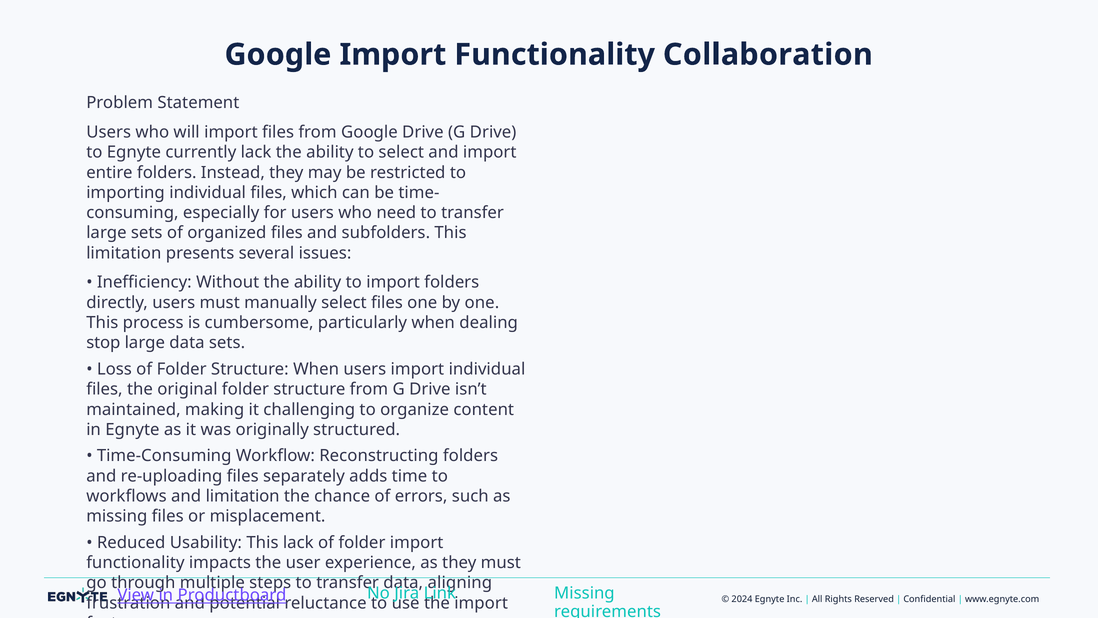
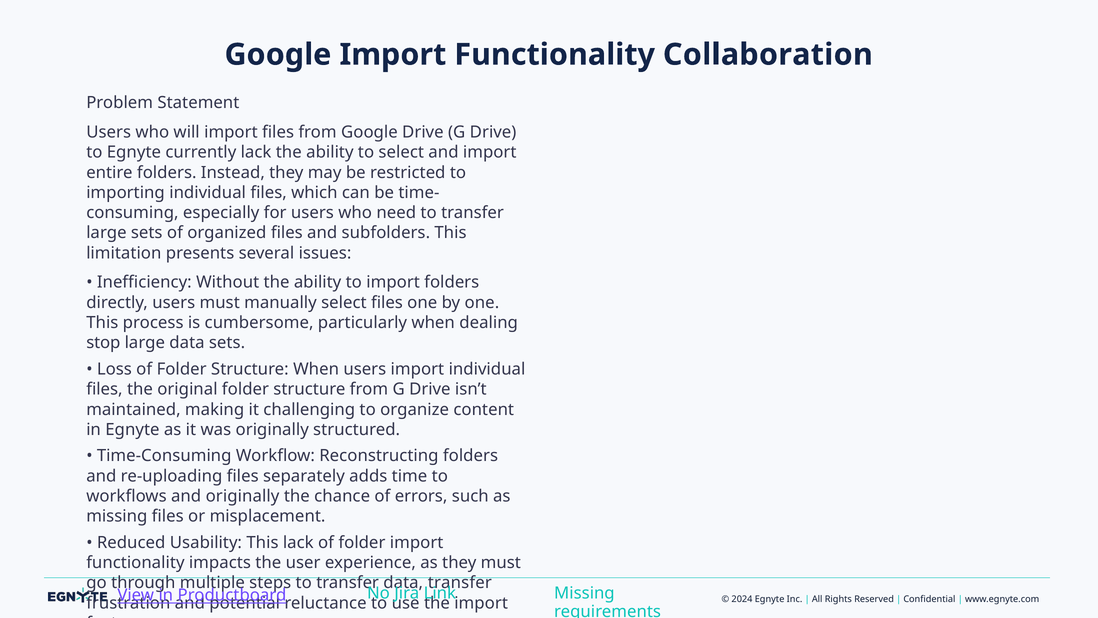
and limitation: limitation -> originally (243, 496)
aligning: aligning -> transfer (460, 583)
